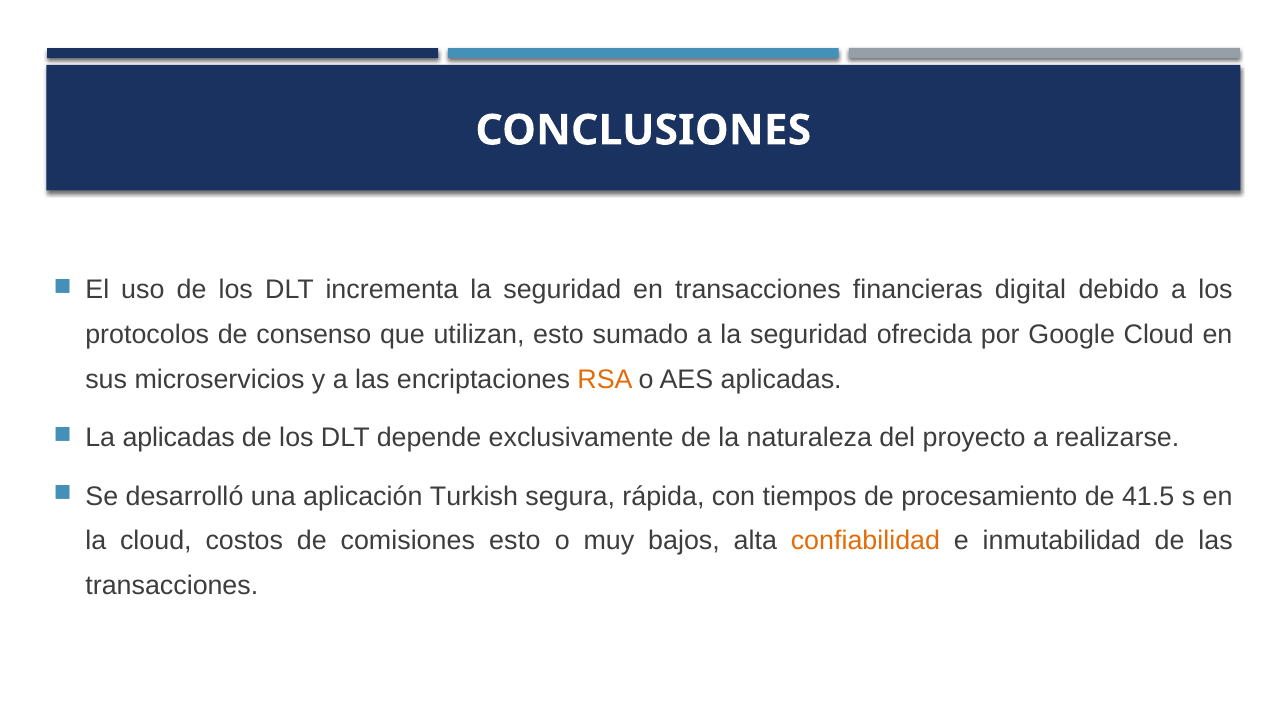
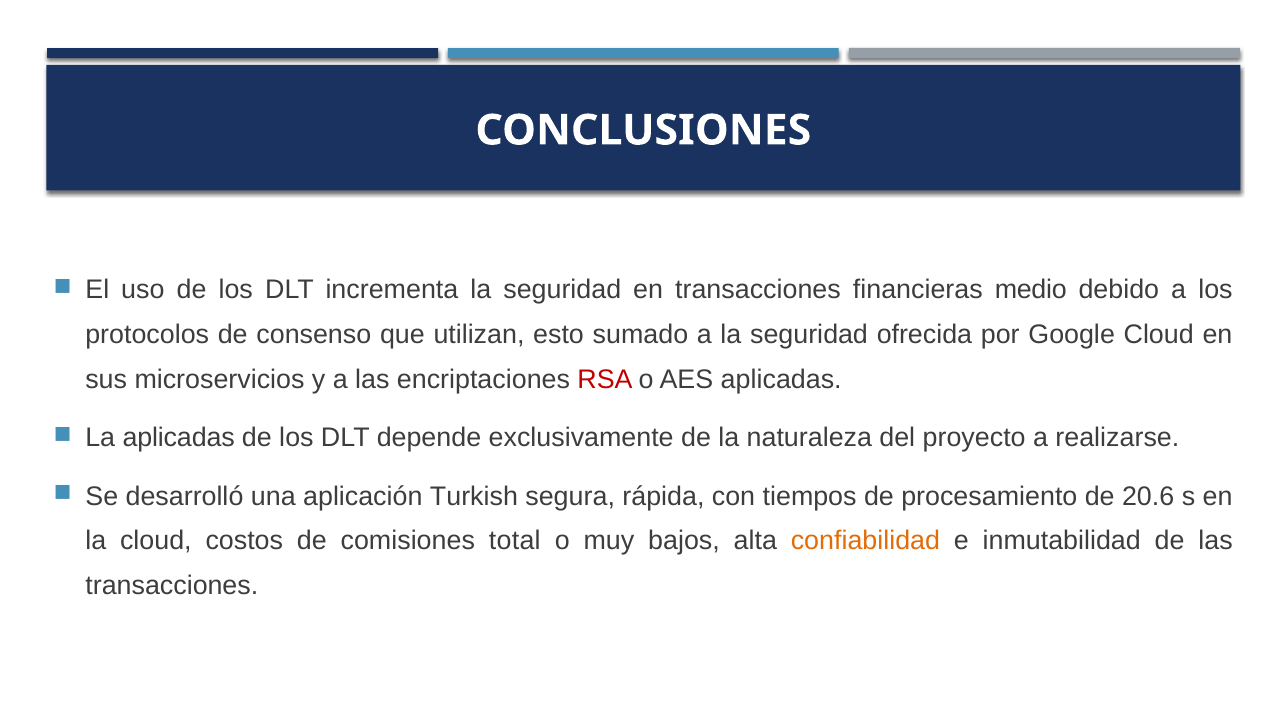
digital: digital -> medio (1031, 290)
RSA colour: orange -> red (605, 380)
41.5: 41.5 -> 20.6 (1148, 496)
comisiones esto: esto -> total (515, 541)
